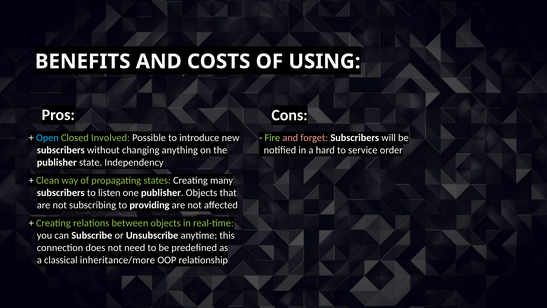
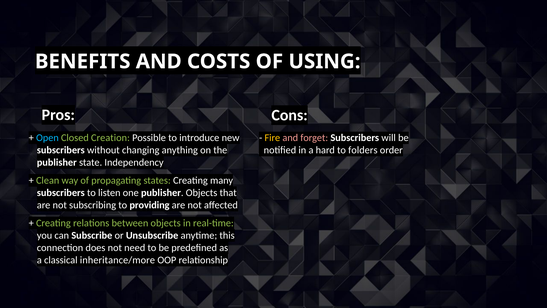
Involved: Involved -> Creation (110, 138)
Fire colour: light green -> yellow (272, 138)
service: service -> folders (363, 150)
